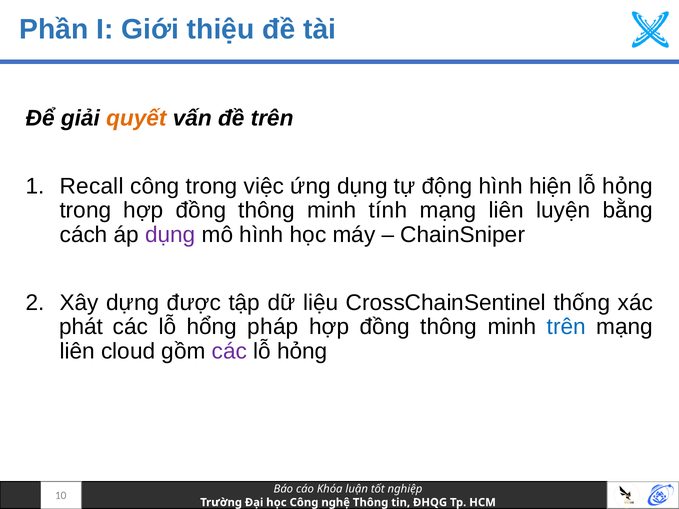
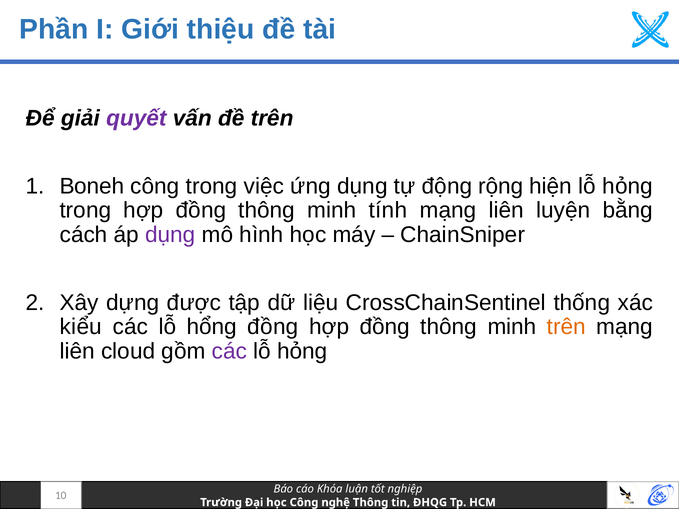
quyết colour: orange -> purple (136, 118)
Recall: Recall -> Boneh (92, 186)
động hình: hình -> rộng (501, 186)
phát: phát -> kiểu (81, 327)
hổng pháp: pháp -> đồng (273, 327)
trên colour: blue -> orange (566, 327)
